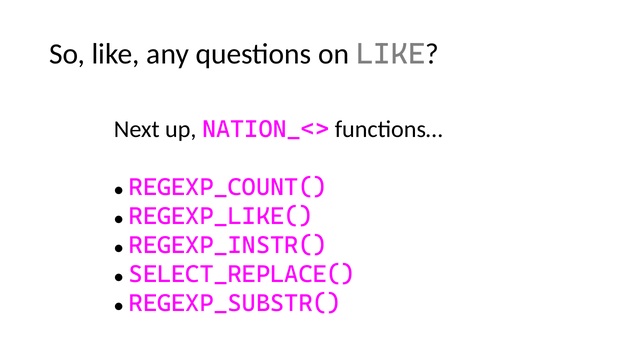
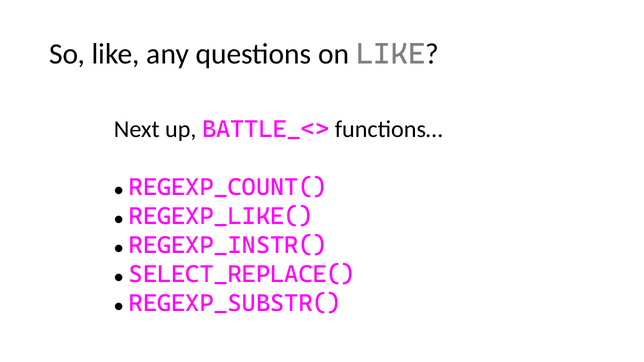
NATION_<>: NATION_<> -> BATTLE_<> (266, 130)
